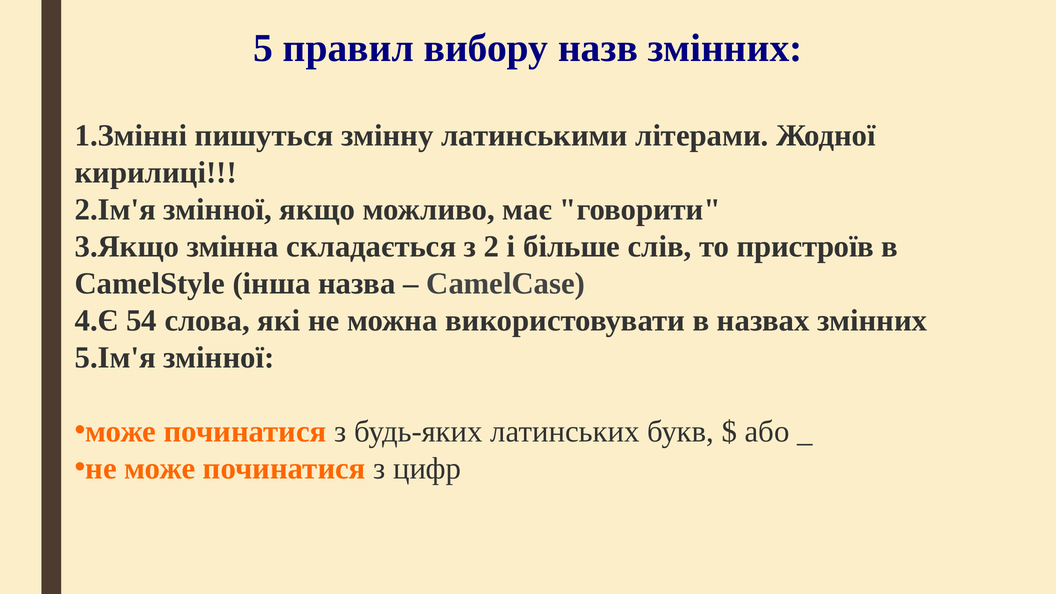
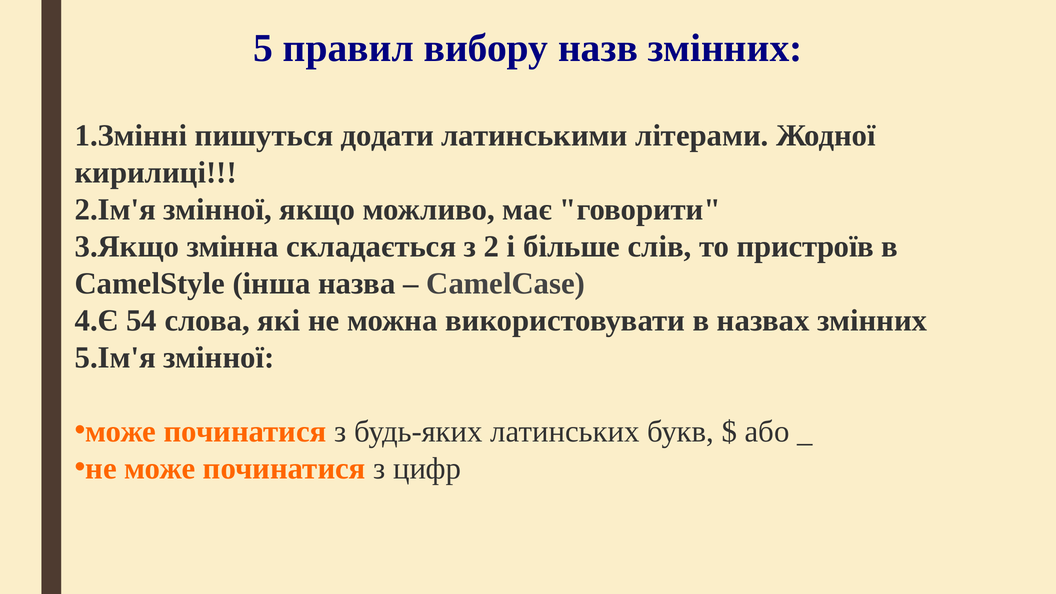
змінну: змінну -> додати (387, 136)
